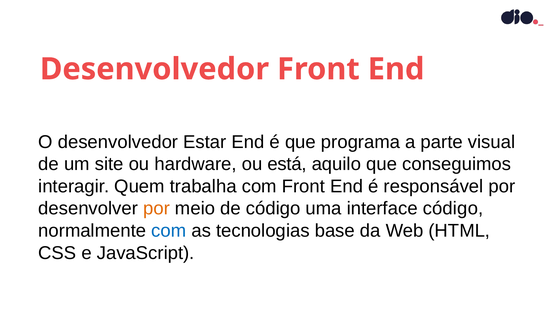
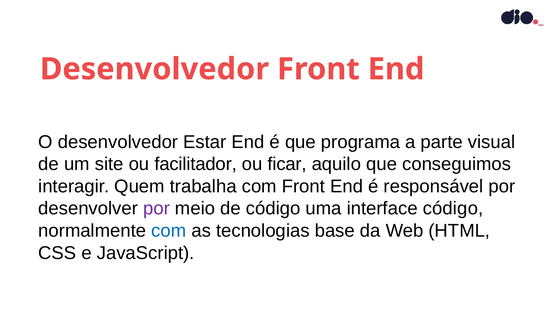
hardware: hardware -> facilitador (196, 164)
está: está -> ficar (287, 164)
por colour: orange -> purple (156, 209)
